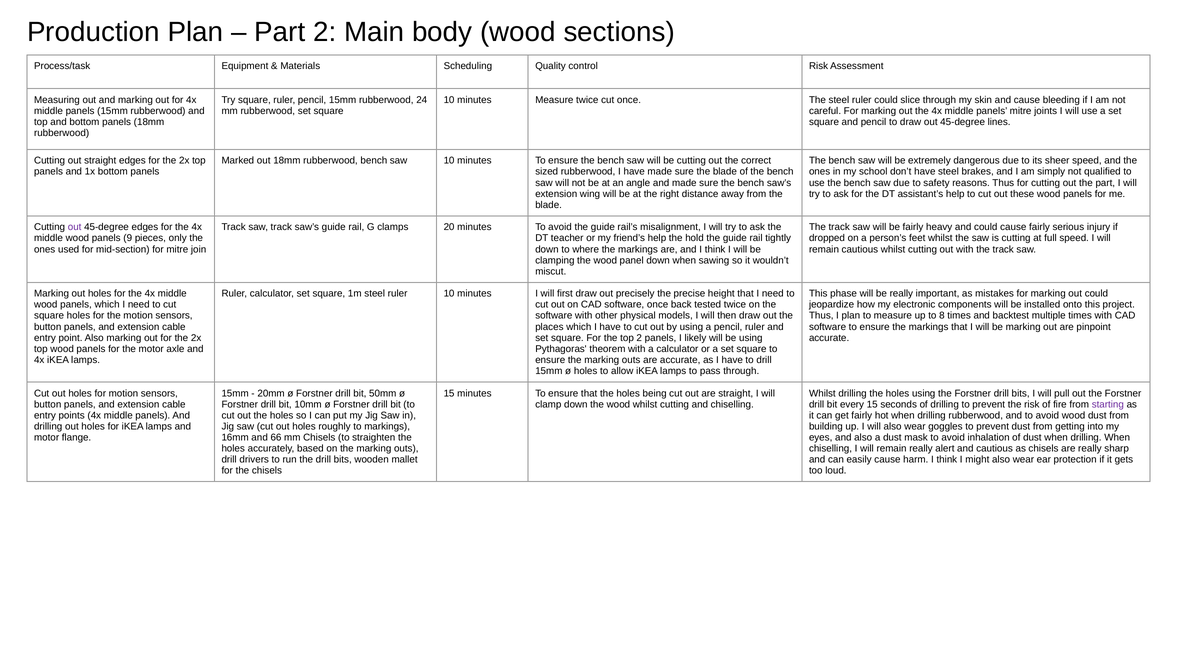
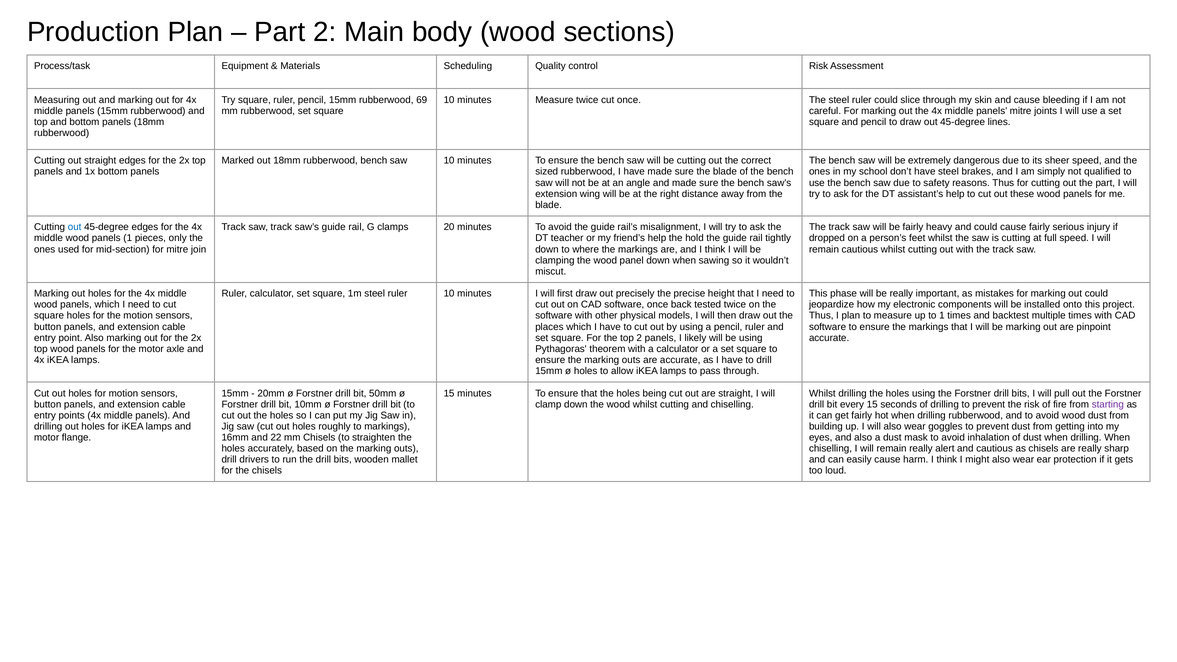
24: 24 -> 69 (422, 100)
out colour: purple -> blue (75, 227)
panels 9: 9 -> 1 (128, 238)
to 8: 8 -> 1 (942, 316)
66: 66 -> 22 (276, 437)
